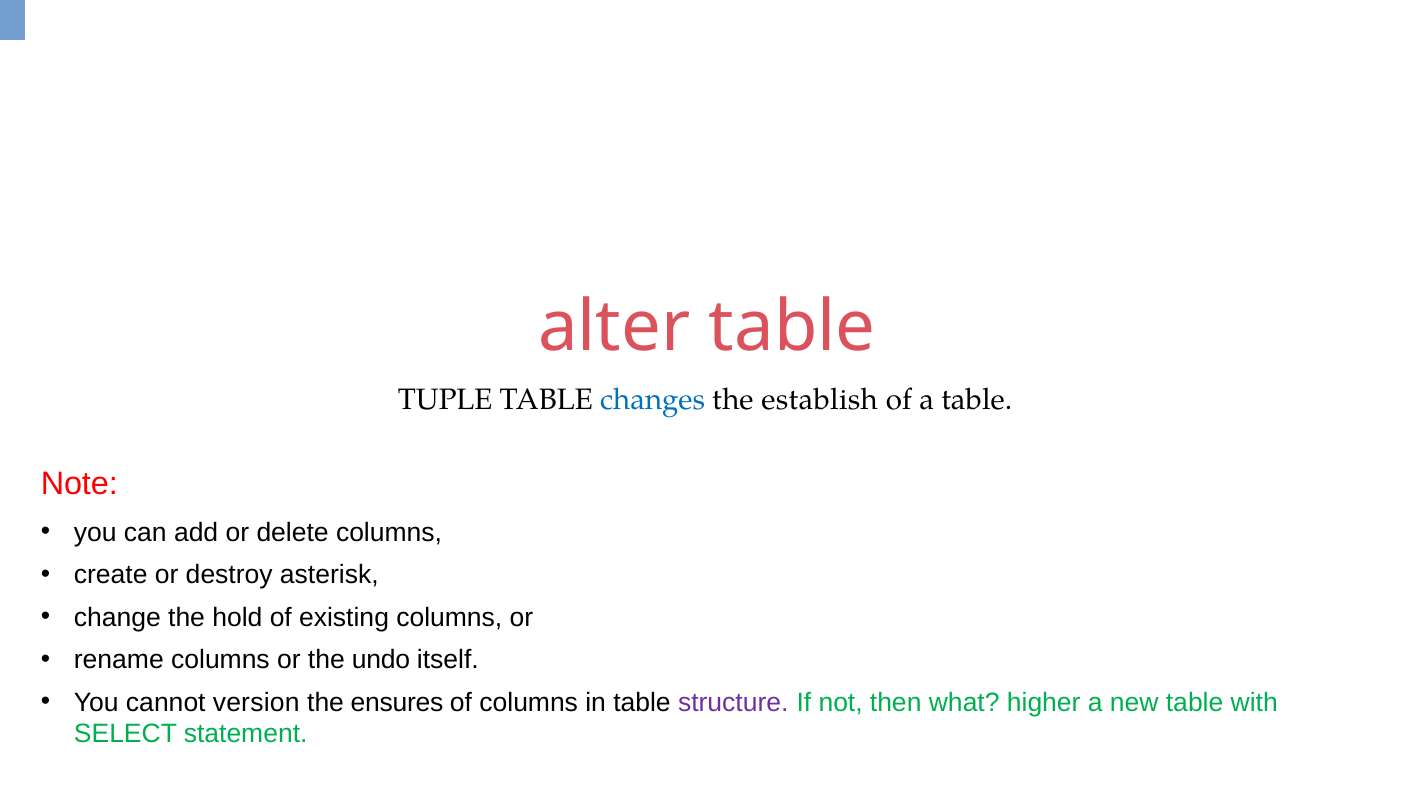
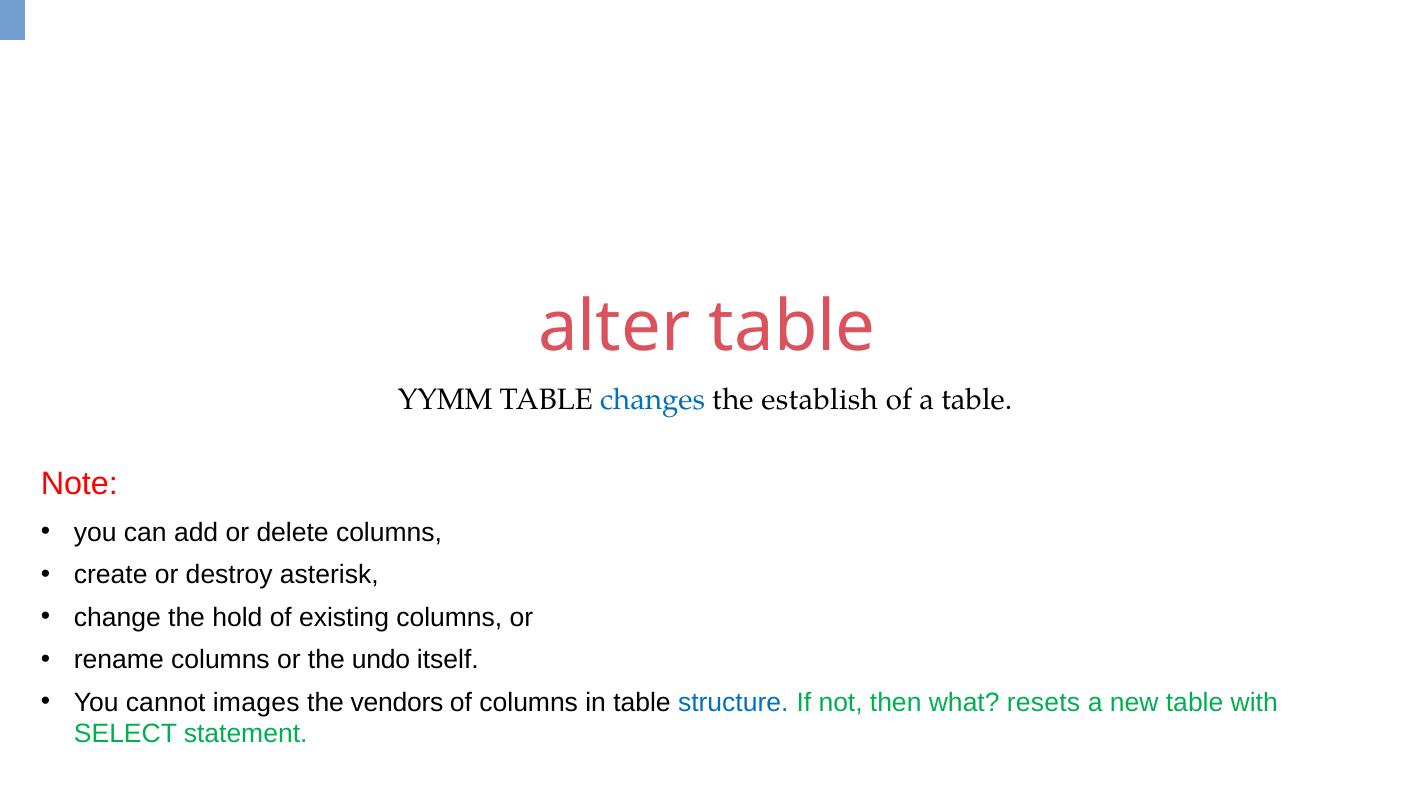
TUPLE: TUPLE -> YYMM (445, 399)
version: version -> images (256, 702)
ensures: ensures -> vendors (397, 702)
structure colour: purple -> blue (733, 702)
higher: higher -> resets (1044, 702)
